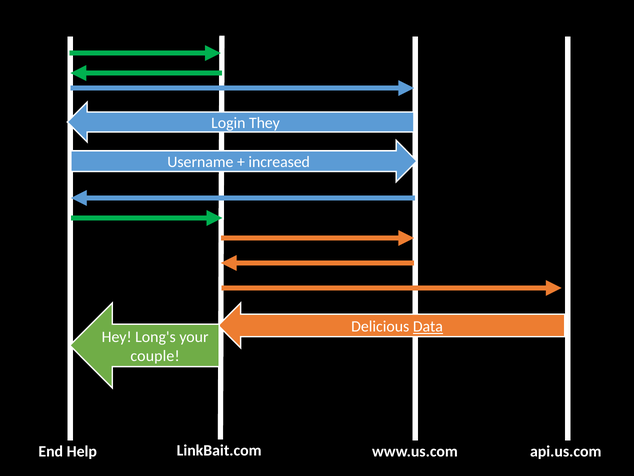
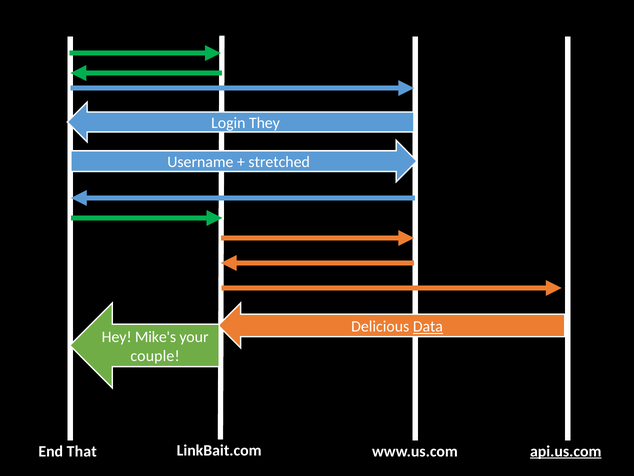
increased: increased -> stretched (279, 162)
Long's: Long's -> Mike's (156, 337)
Help: Help -> That (82, 451)
api.us.com underline: none -> present (566, 451)
